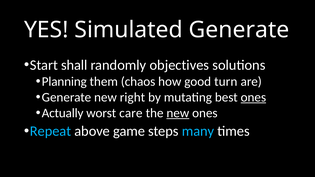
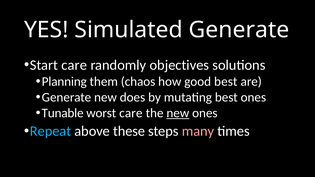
Start shall: shall -> care (74, 65)
good turn: turn -> best (226, 82)
right: right -> does (132, 97)
ones underline: present -> none (253, 97)
Actually: Actually -> Tunable (63, 113)
game: game -> these (129, 131)
many colour: light blue -> pink (198, 131)
